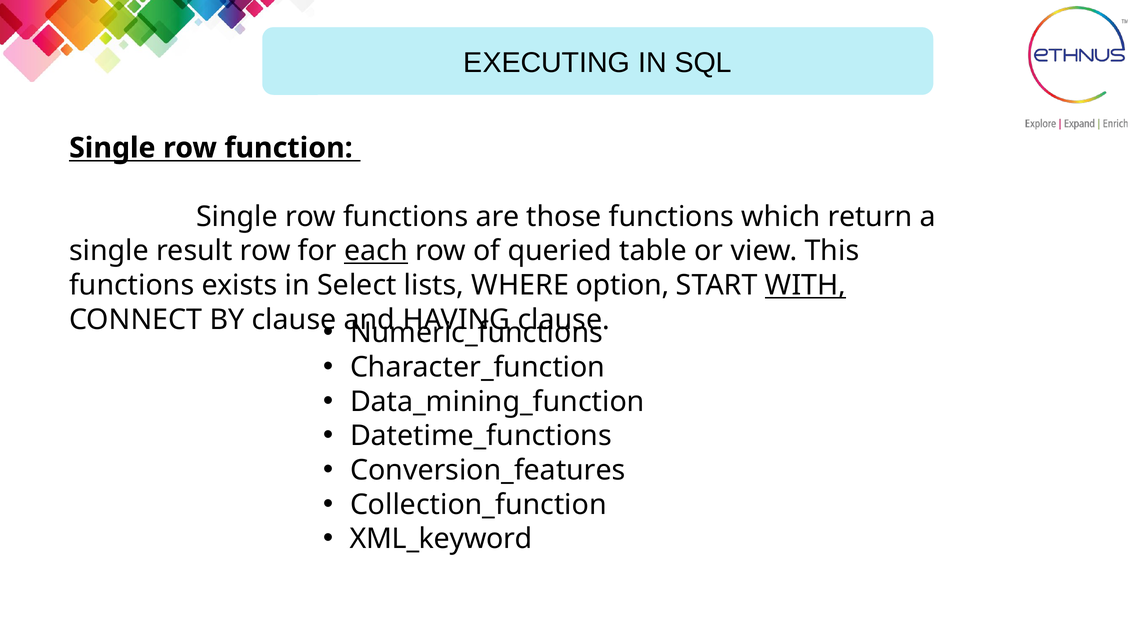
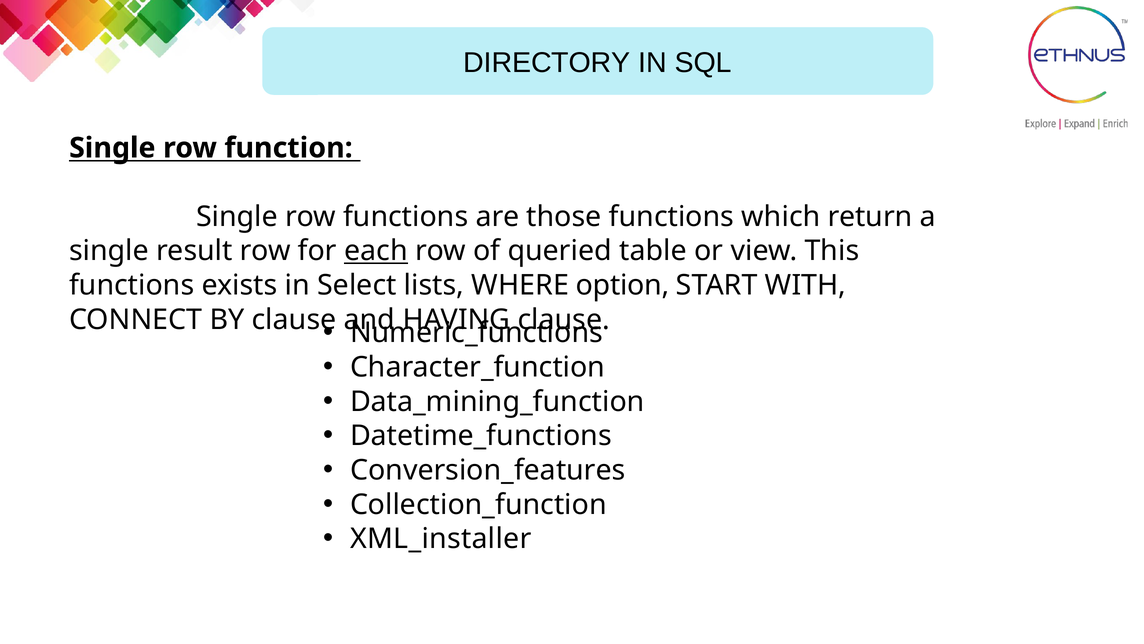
EXECUTING: EXECUTING -> DIRECTORY (547, 63)
WITH underline: present -> none (805, 285)
XML_keyword: XML_keyword -> XML_installer (441, 539)
